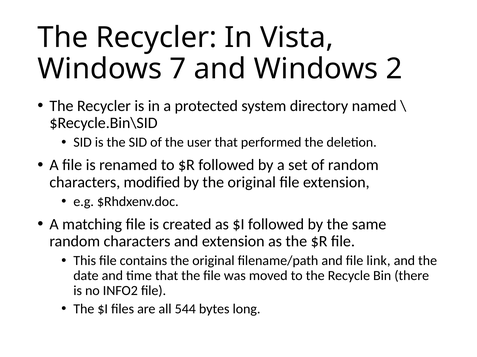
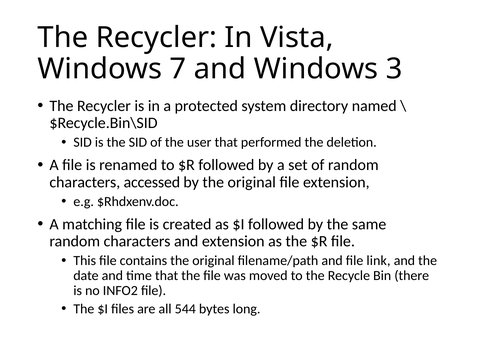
2: 2 -> 3 (394, 69)
modified: modified -> accessed (152, 183)
